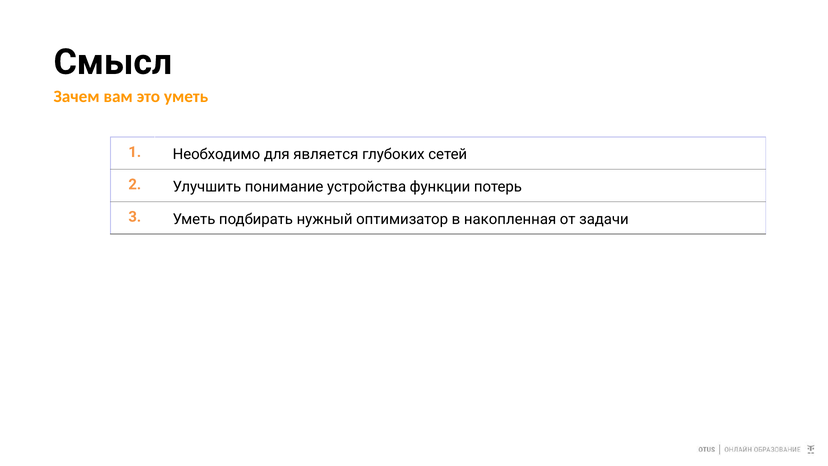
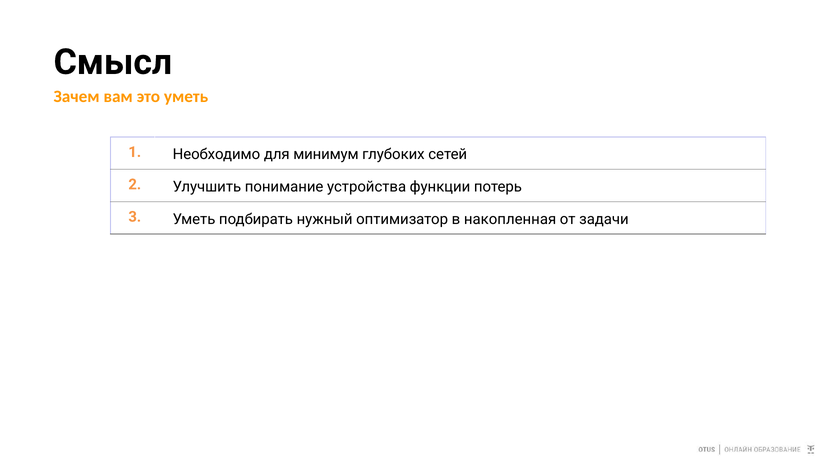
является: является -> минимум (326, 154)
